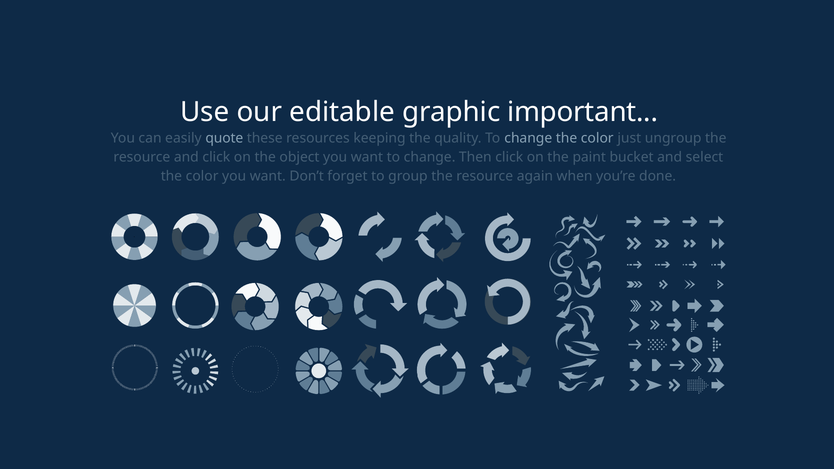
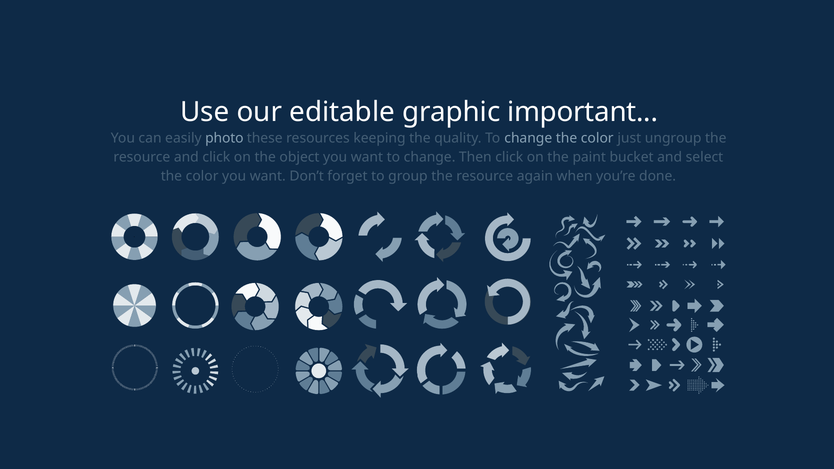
quote: quote -> photo (224, 138)
